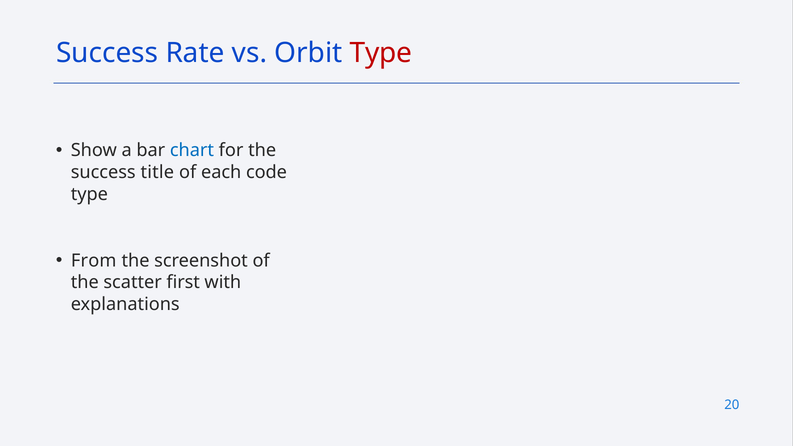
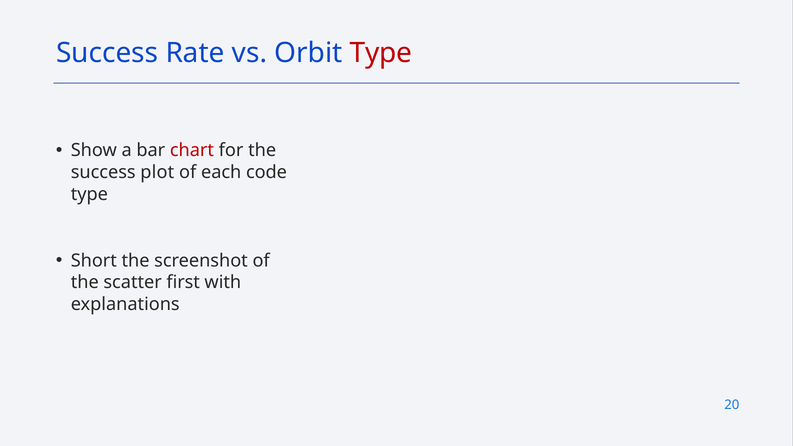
chart colour: blue -> red (192, 151)
title: title -> plot (157, 172)
From: From -> Short (94, 261)
